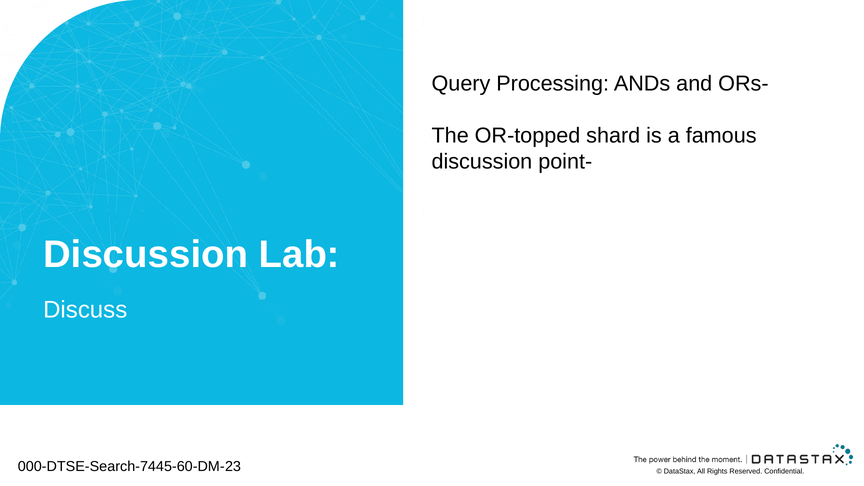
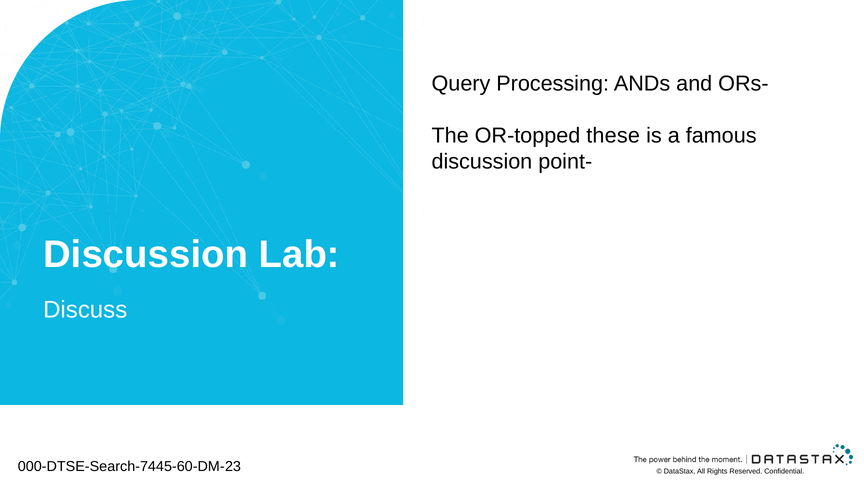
shard: shard -> these (613, 136)
